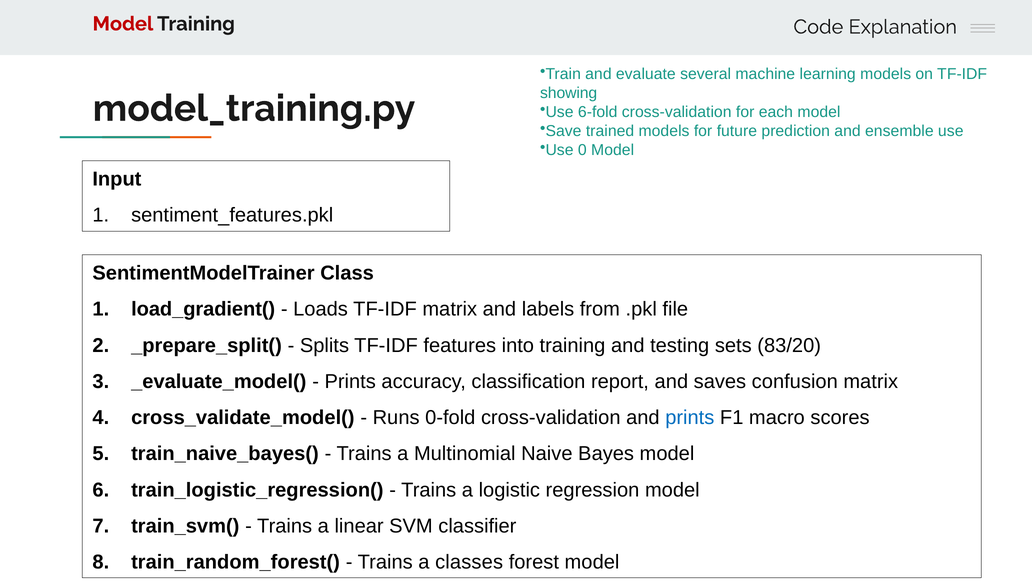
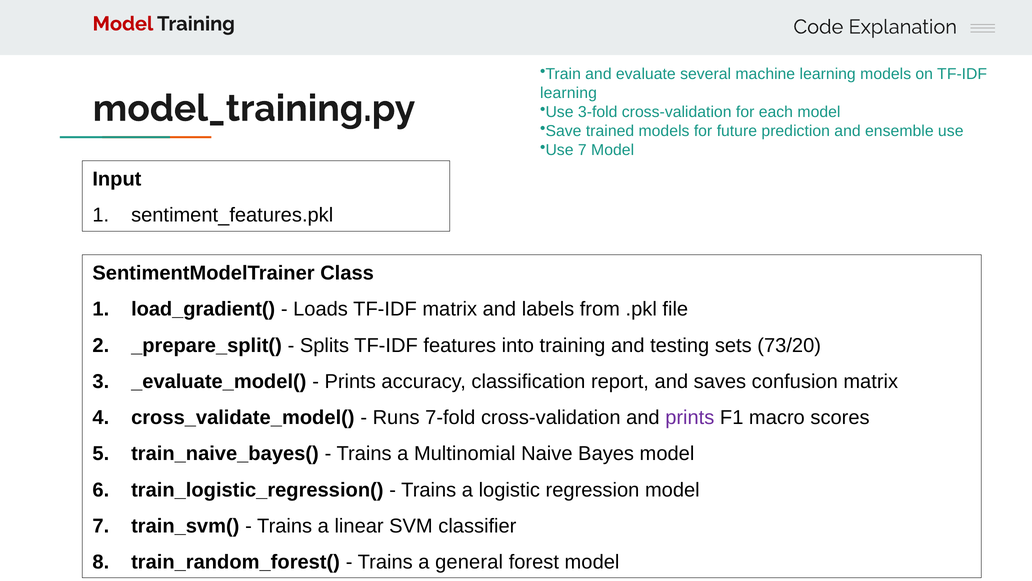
showing: showing -> learning (569, 93)
6-fold: 6-fold -> 3-fold (598, 112)
Use 0: 0 -> 7 (582, 150)
83/20: 83/20 -> 73/20 (789, 345)
0-fold: 0-fold -> 7-fold (450, 417)
prints colour: blue -> purple (690, 417)
classes: classes -> general (469, 562)
